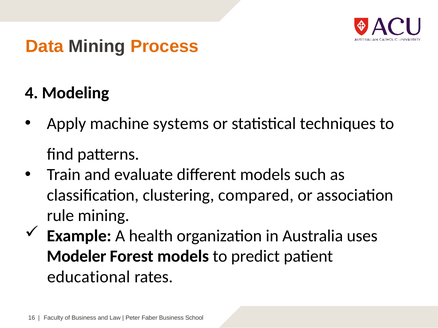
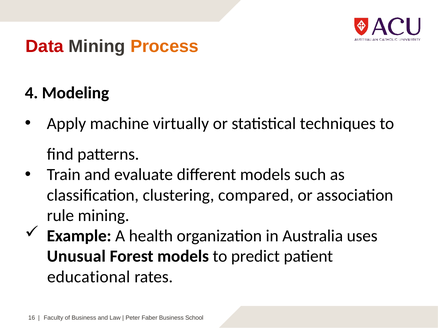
Data colour: orange -> red (45, 47)
systems: systems -> virtually (181, 124)
Modeler: Modeler -> Unusual (76, 257)
